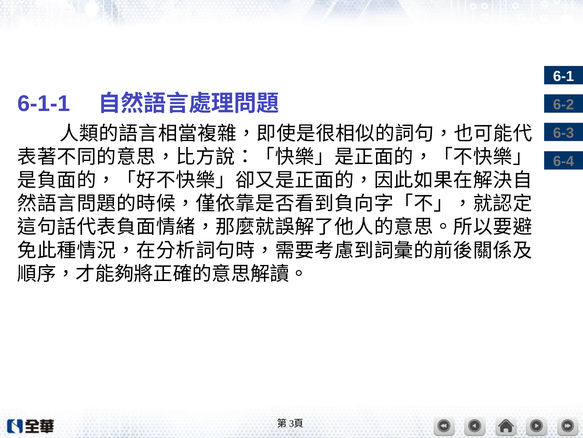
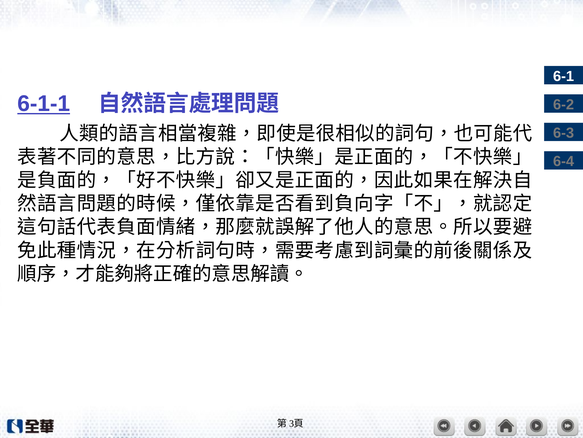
6-1-1 underline: none -> present (44, 104)
